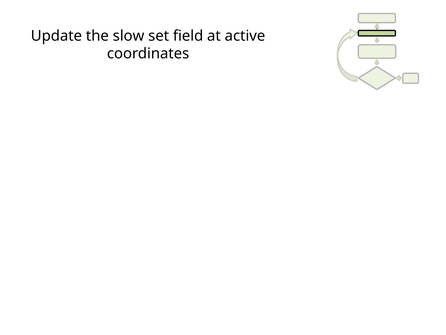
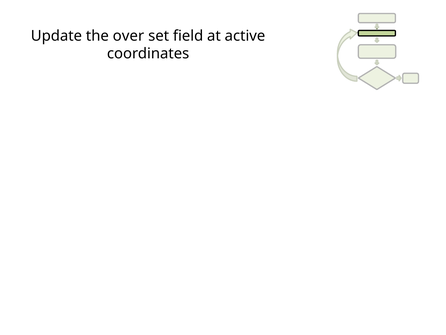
slow: slow -> over (128, 36)
